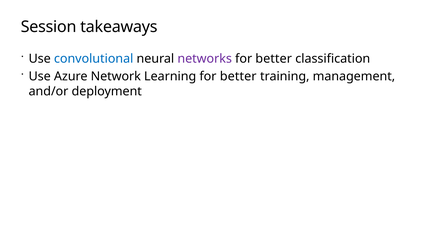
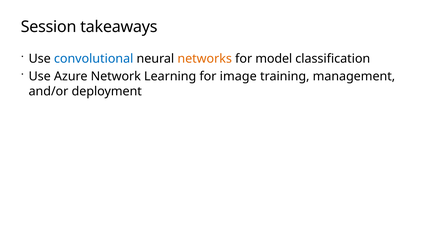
networks colour: purple -> orange (205, 59)
better: better -> model (274, 59)
Learning for better: better -> image (238, 76)
